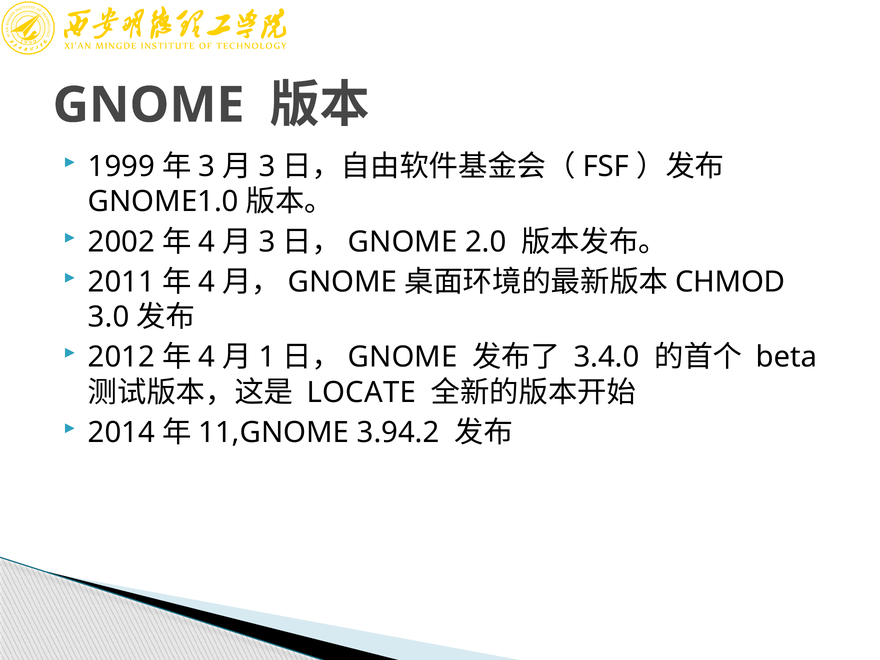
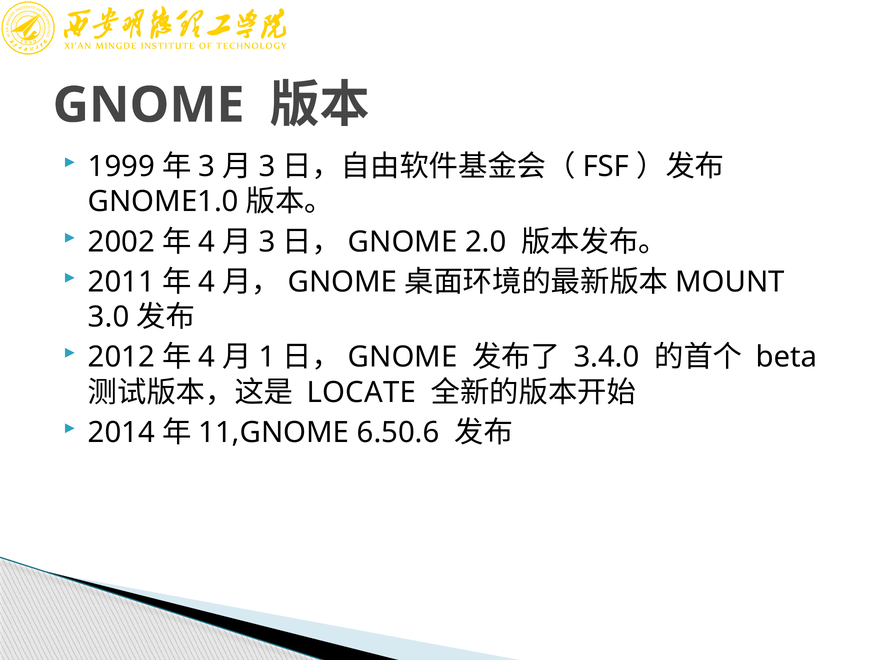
CHMOD: CHMOD -> MOUNT (730, 282)
3.94.2: 3.94.2 -> 6.50.6 (398, 433)
